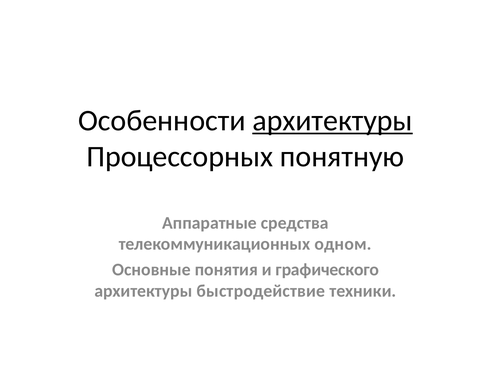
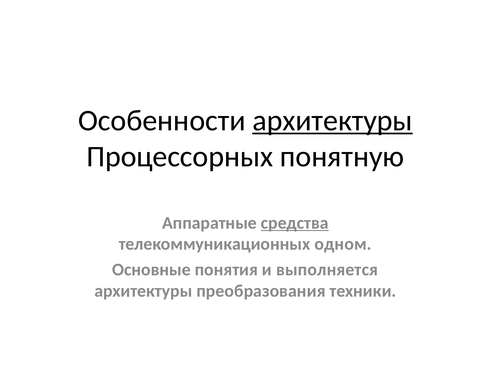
средства underline: none -> present (295, 223)
графического: графического -> выполняется (327, 270)
быстродействие: быстродействие -> преобразования (261, 291)
